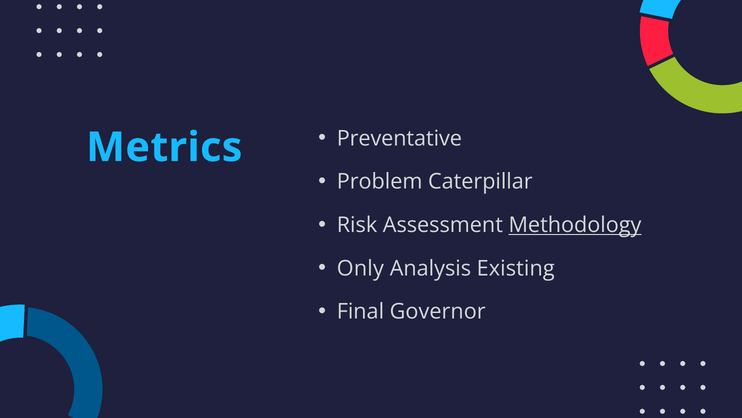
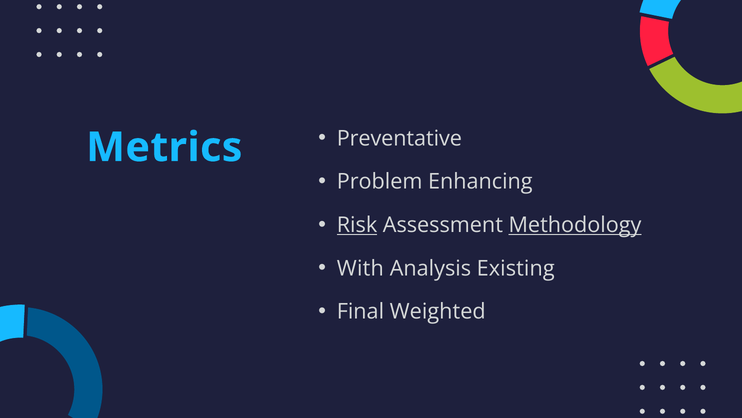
Caterpillar: Caterpillar -> Enhancing (480, 182)
Risk underline: none -> present (357, 225)
Only: Only -> With (360, 268)
Governor: Governor -> Weighted (438, 311)
